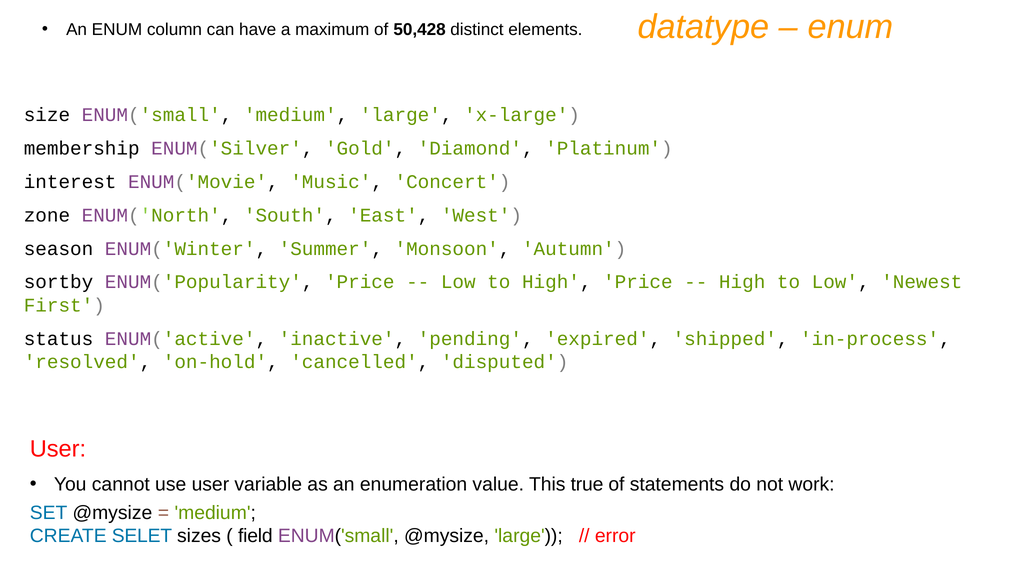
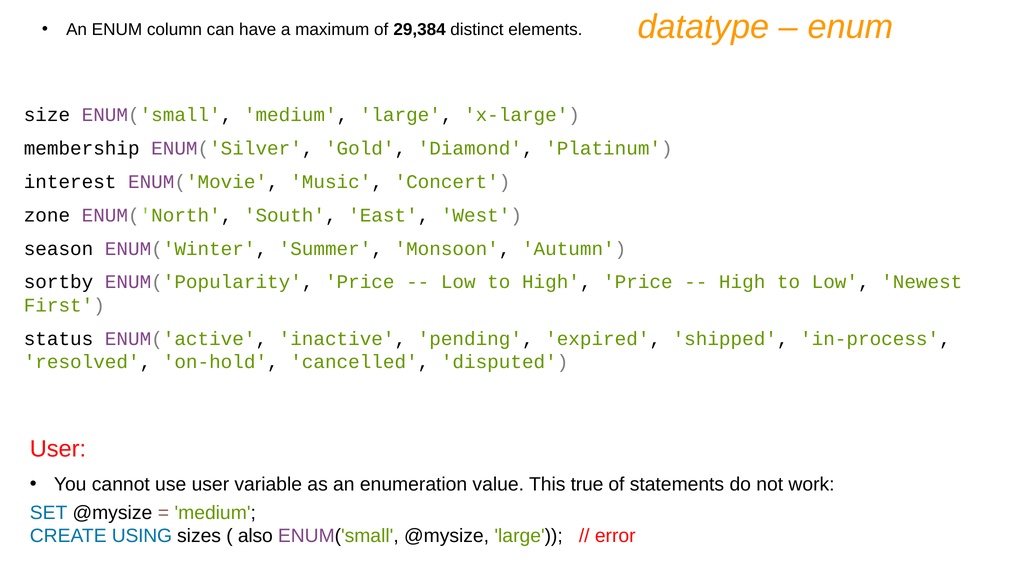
50,428: 50,428 -> 29,384 (420, 29)
SELET: SELET -> USING (142, 536)
field: field -> also (255, 536)
